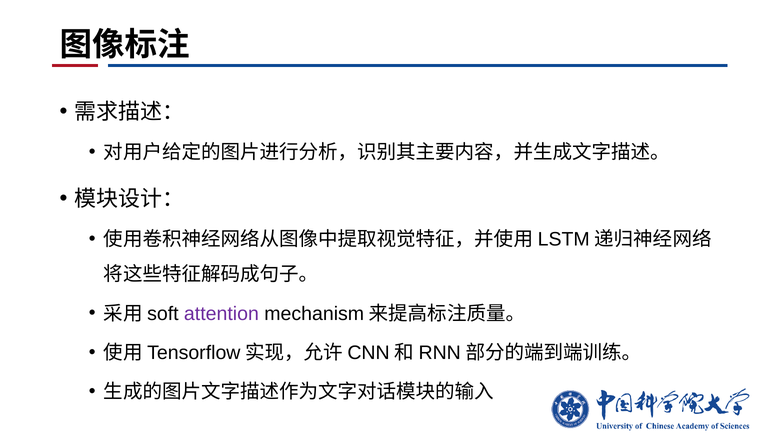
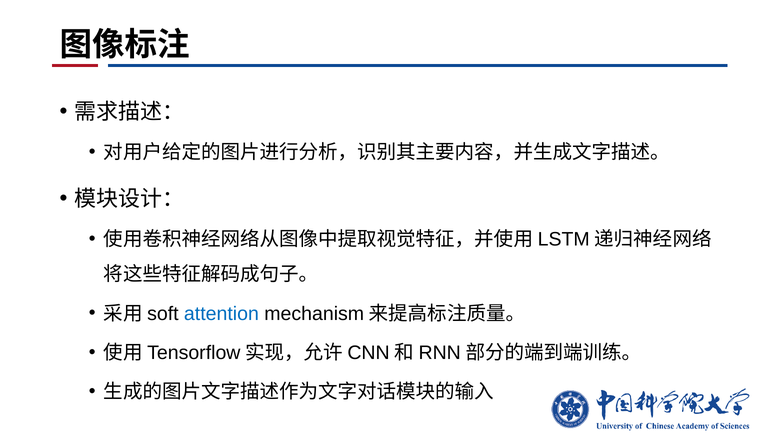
attention colour: purple -> blue (221, 314)
